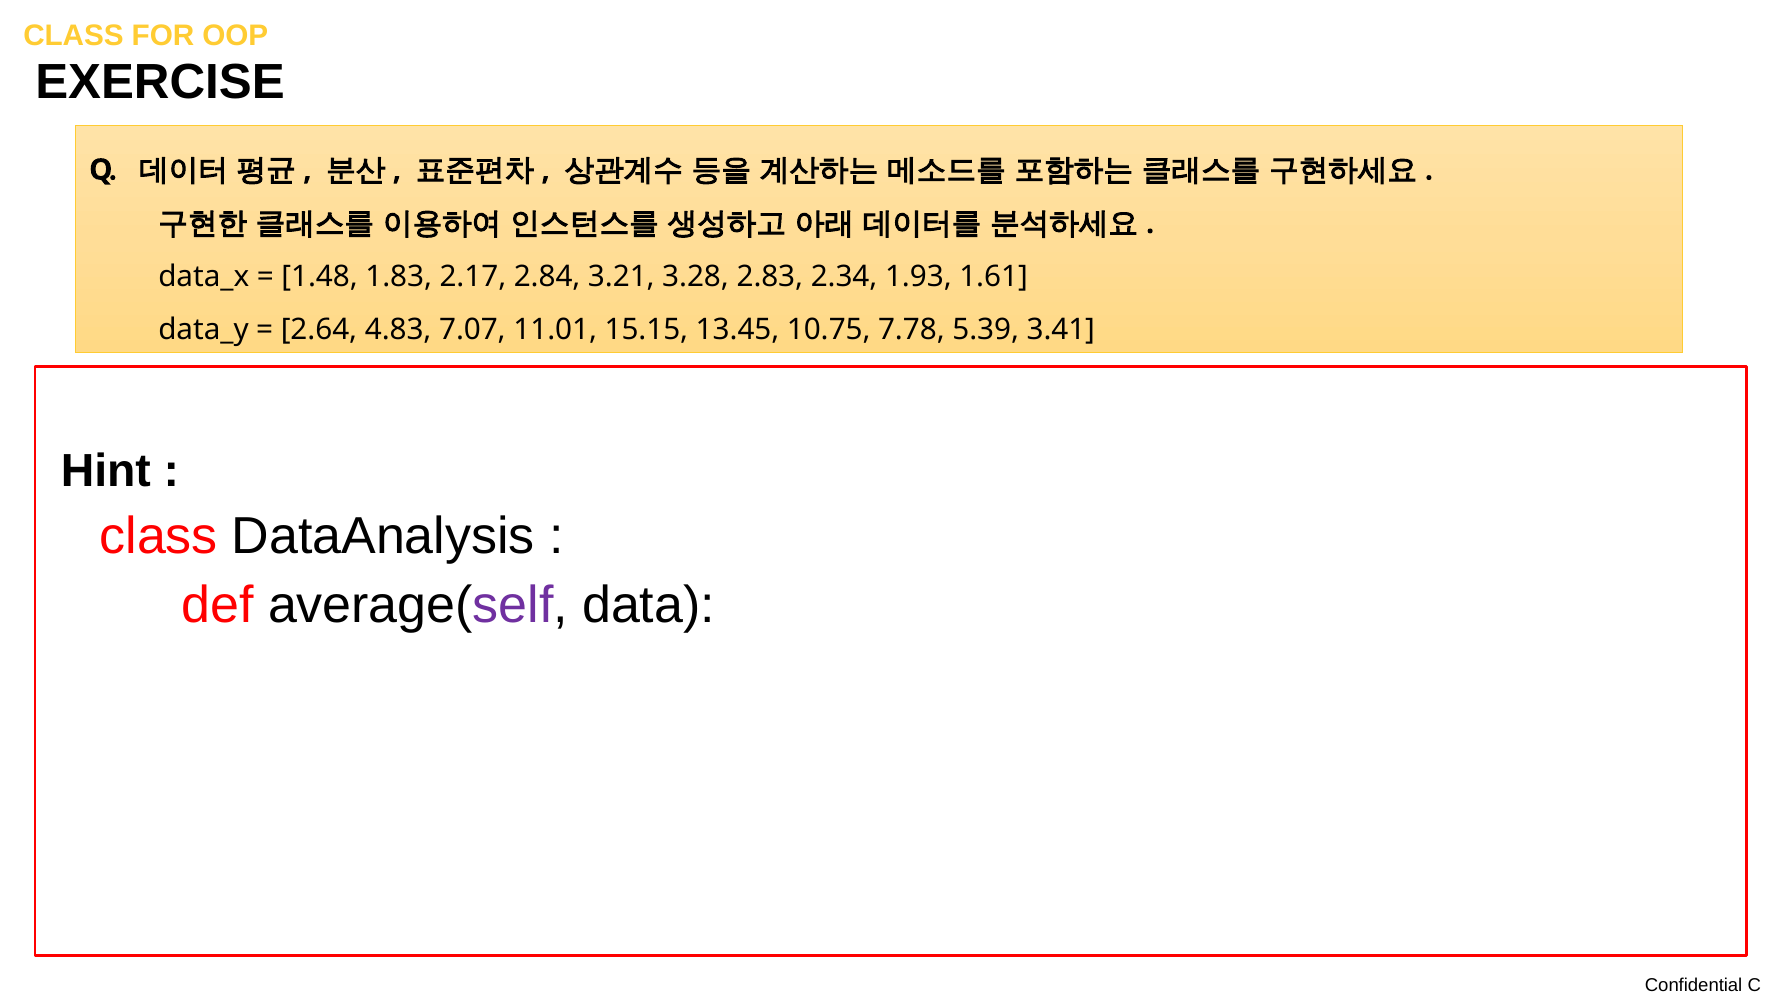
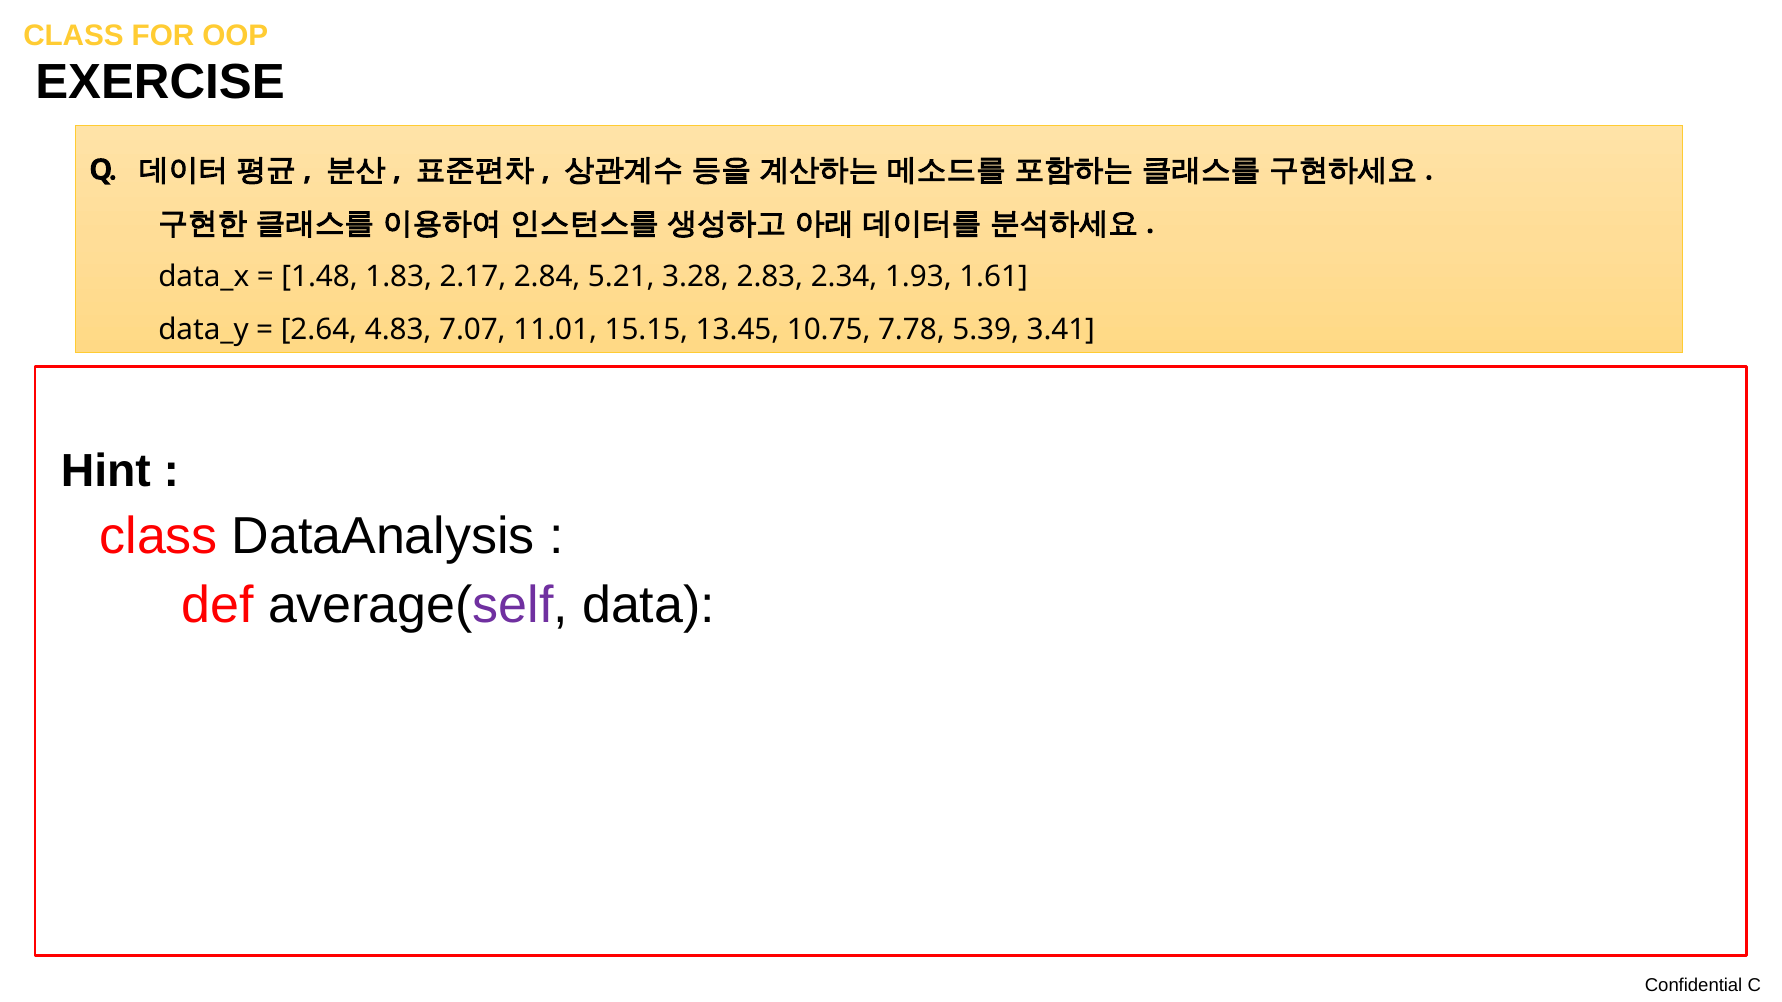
3.21: 3.21 -> 5.21 (621, 277)
